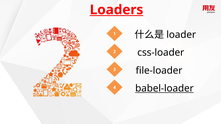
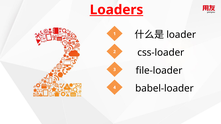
babel-loader underline: present -> none (164, 89)
